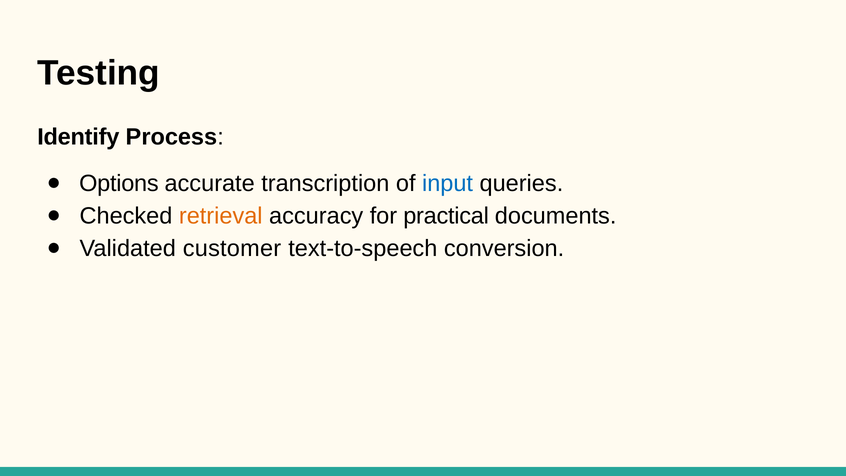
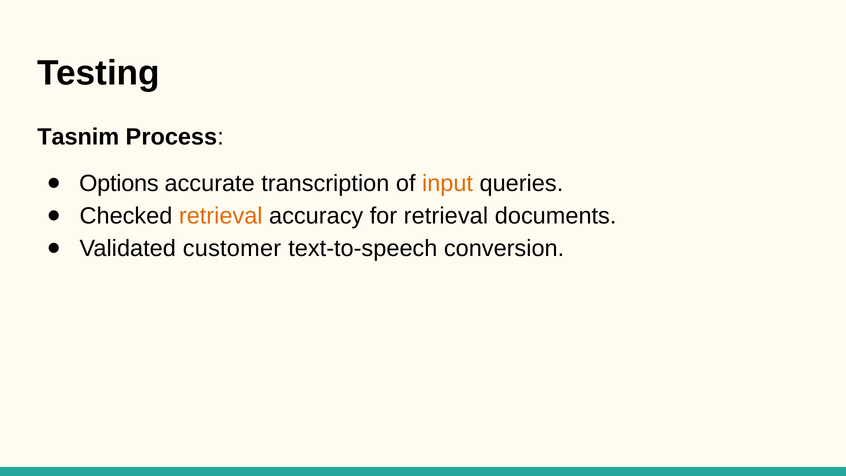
Identify: Identify -> Tasnim (78, 137)
input colour: blue -> orange (448, 183)
for practical: practical -> retrieval (446, 216)
